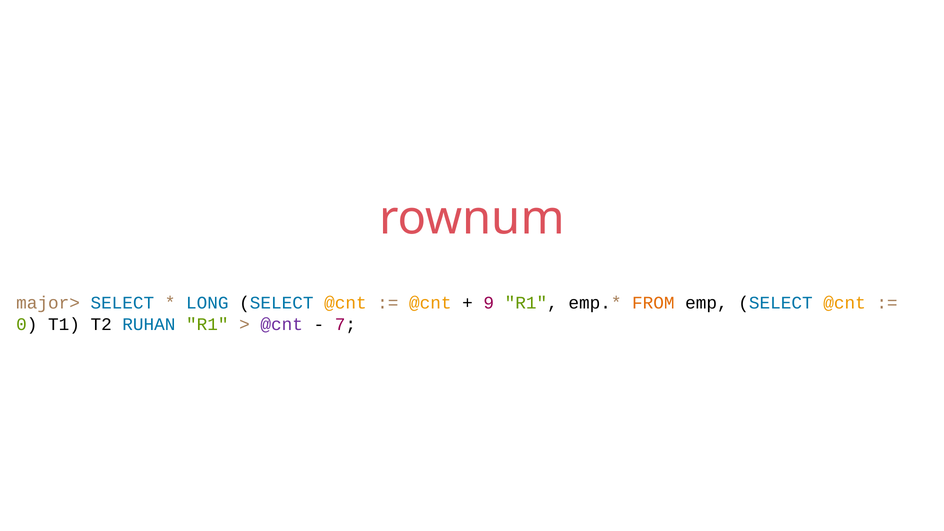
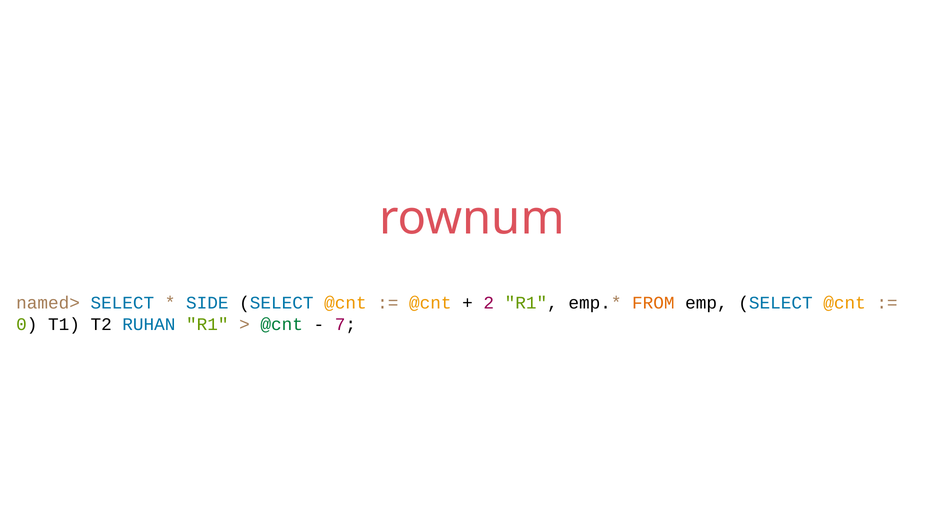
major>: major> -> named> (48, 303)
LONG: LONG -> SIDE (207, 303)
9: 9 -> 2 (489, 303)
@cnt colour: purple -> green (282, 324)
